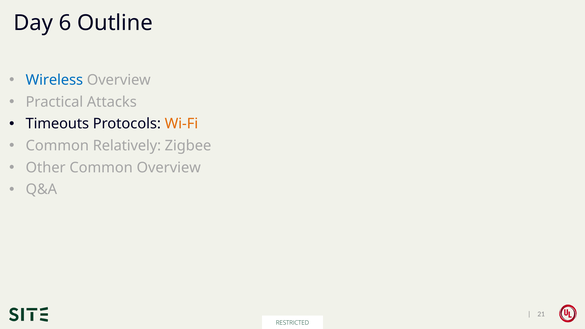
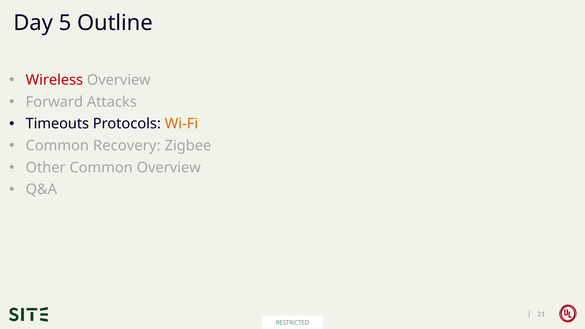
6: 6 -> 5 (65, 23)
Wireless colour: blue -> red (54, 80)
Practical: Practical -> Forward (54, 102)
Relatively: Relatively -> Recovery (127, 146)
